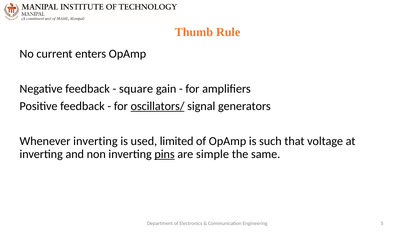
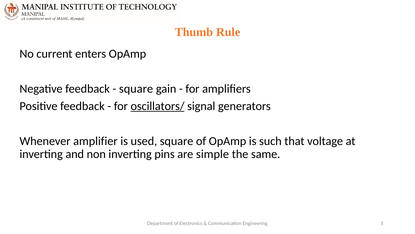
Whenever inverting: inverting -> amplifier (95, 141)
used limited: limited -> square (177, 141)
pins underline: present -> none (165, 154)
